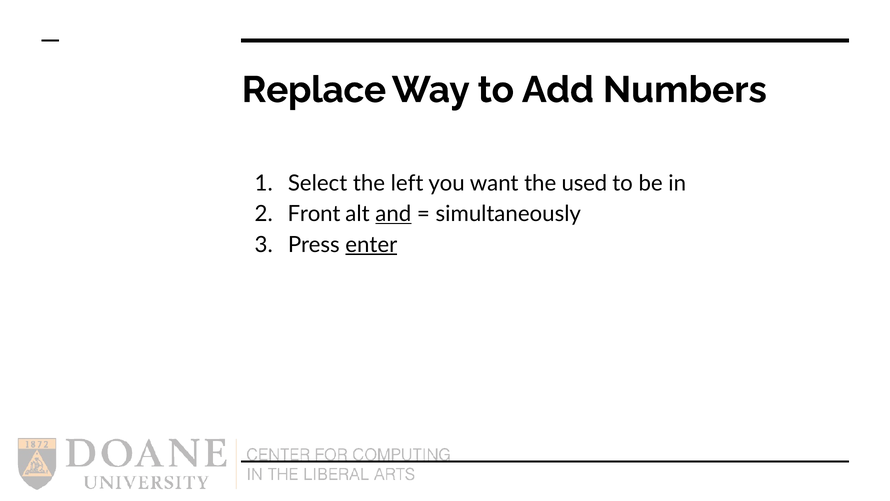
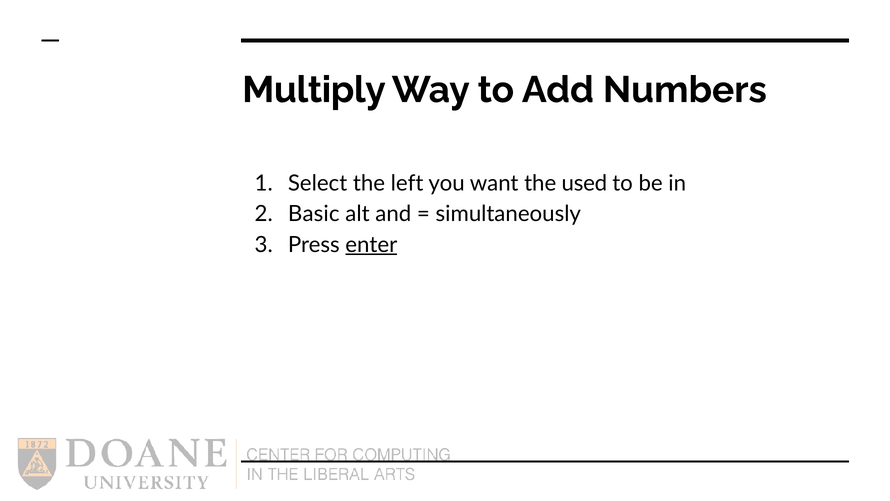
Replace: Replace -> Multiply (314, 90)
Front: Front -> Basic (314, 214)
and underline: present -> none (393, 214)
